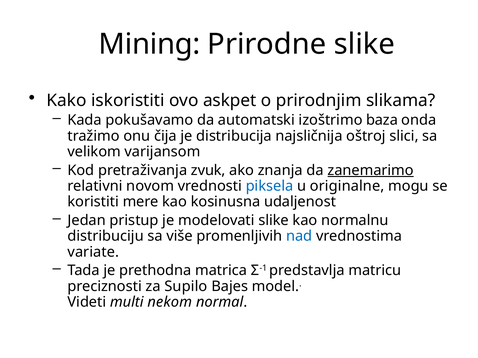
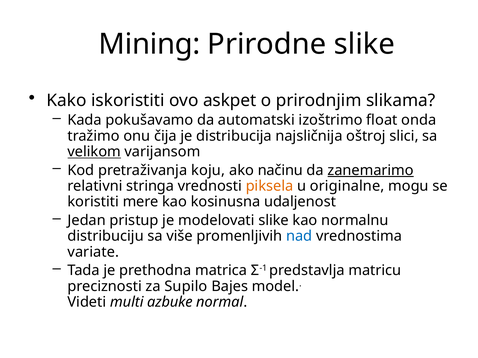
baza: baza -> float (382, 120)
velikom underline: none -> present (94, 152)
zvuk: zvuk -> koju (208, 171)
znanja: znanja -> načinu (280, 171)
novom: novom -> stringa (150, 186)
piksela colour: blue -> orange (269, 186)
nekom: nekom -> azbuke (170, 302)
